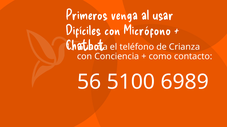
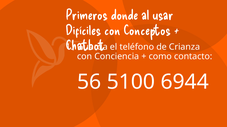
venga: venga -> donde (125, 15)
Micrófono: Micrófono -> Conceptos (147, 31)
6989: 6989 -> 6944 (185, 82)
